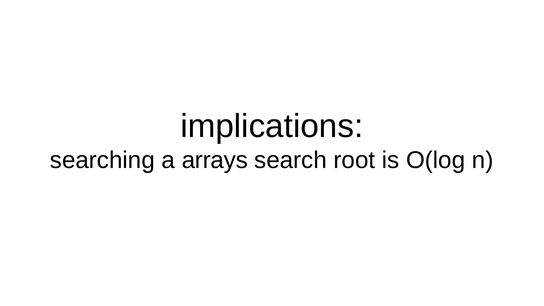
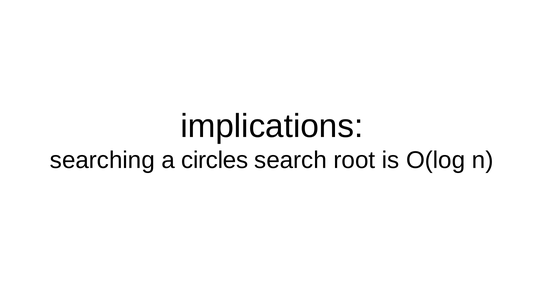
arrays: arrays -> circles (215, 160)
